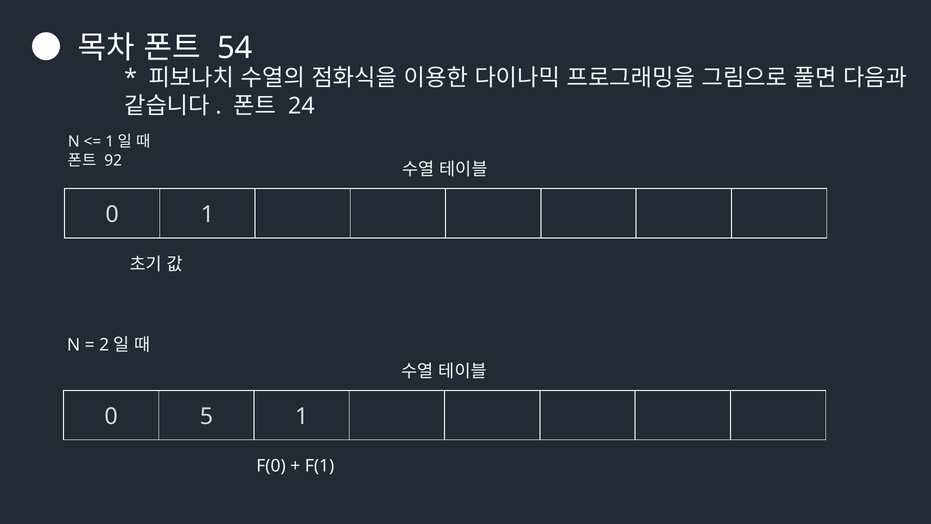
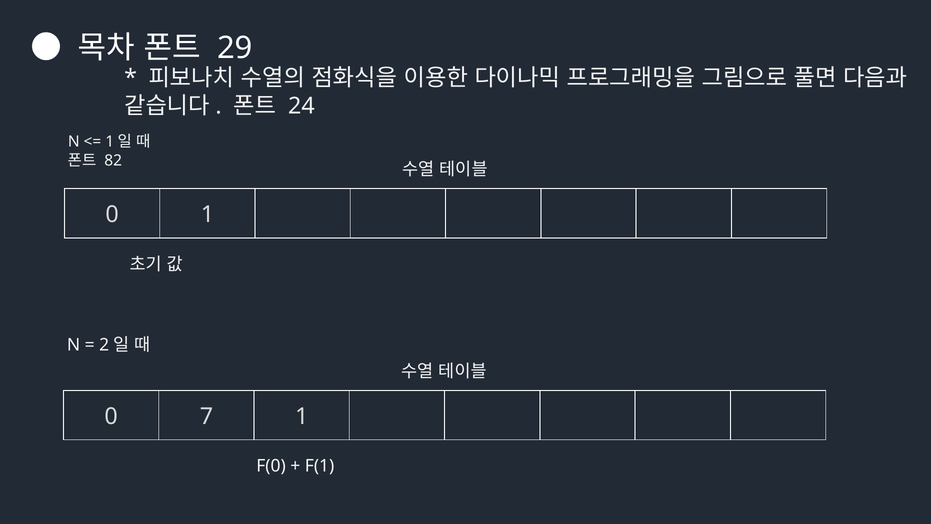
54: 54 -> 29 (235, 48)
92: 92 -> 82 (113, 160)
5: 5 -> 7 (206, 416)
